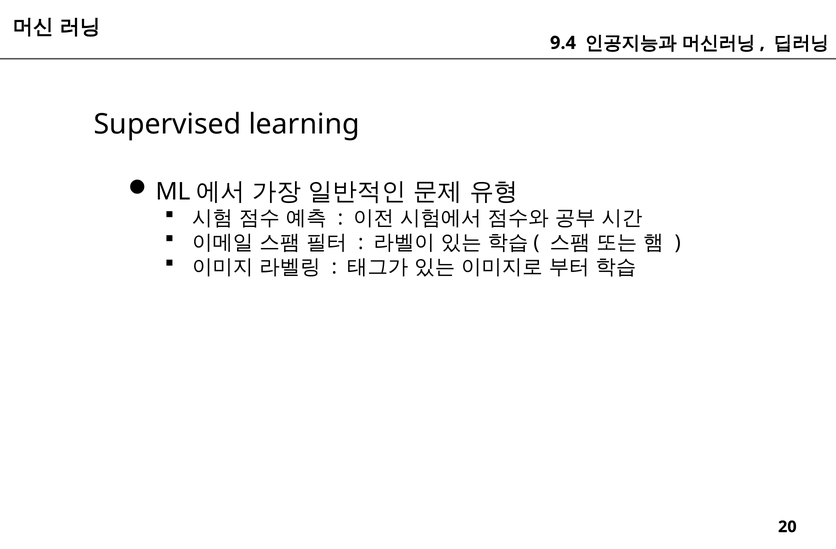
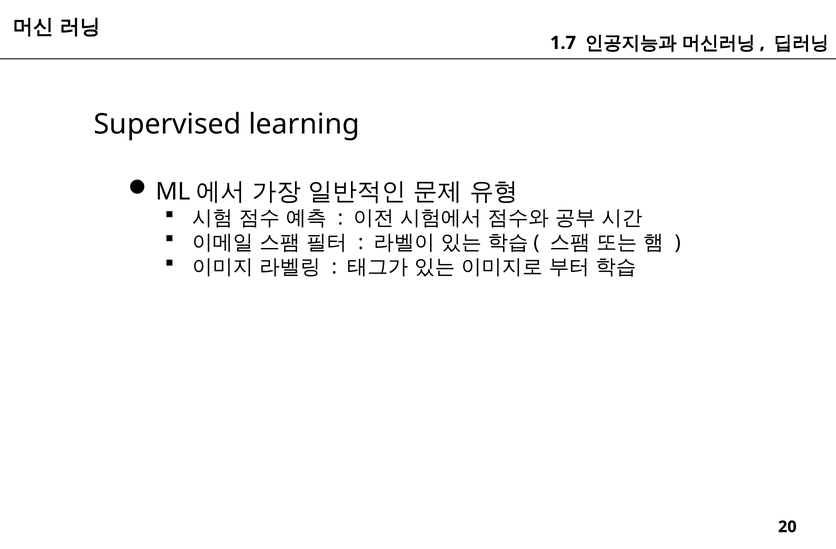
9.4: 9.4 -> 1.7 (563, 43)
